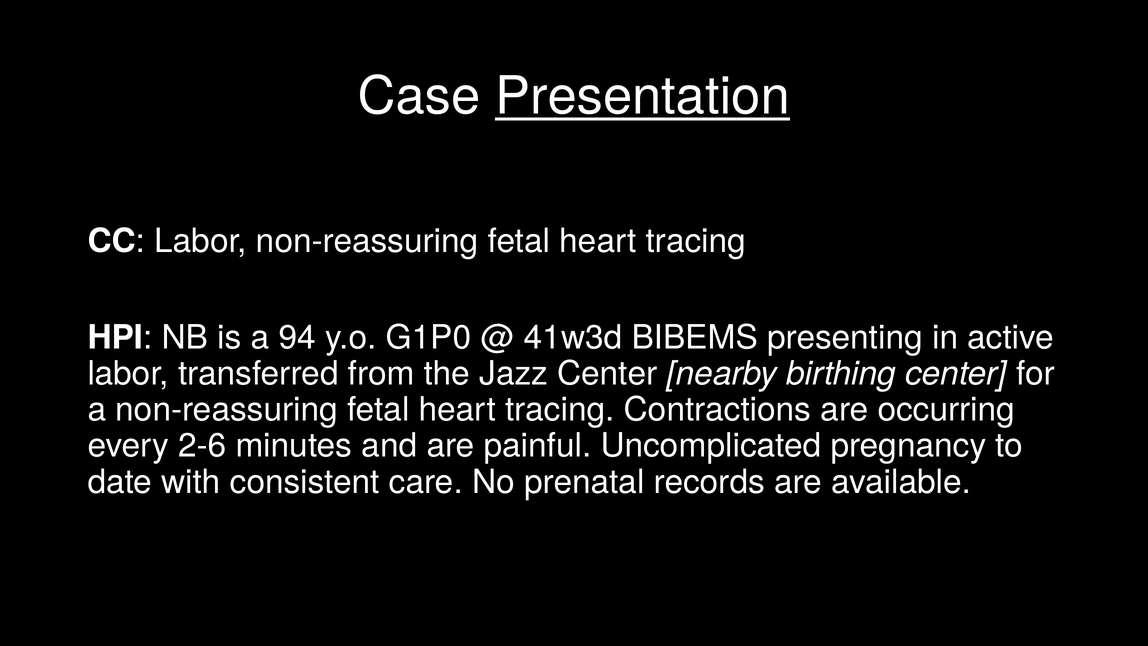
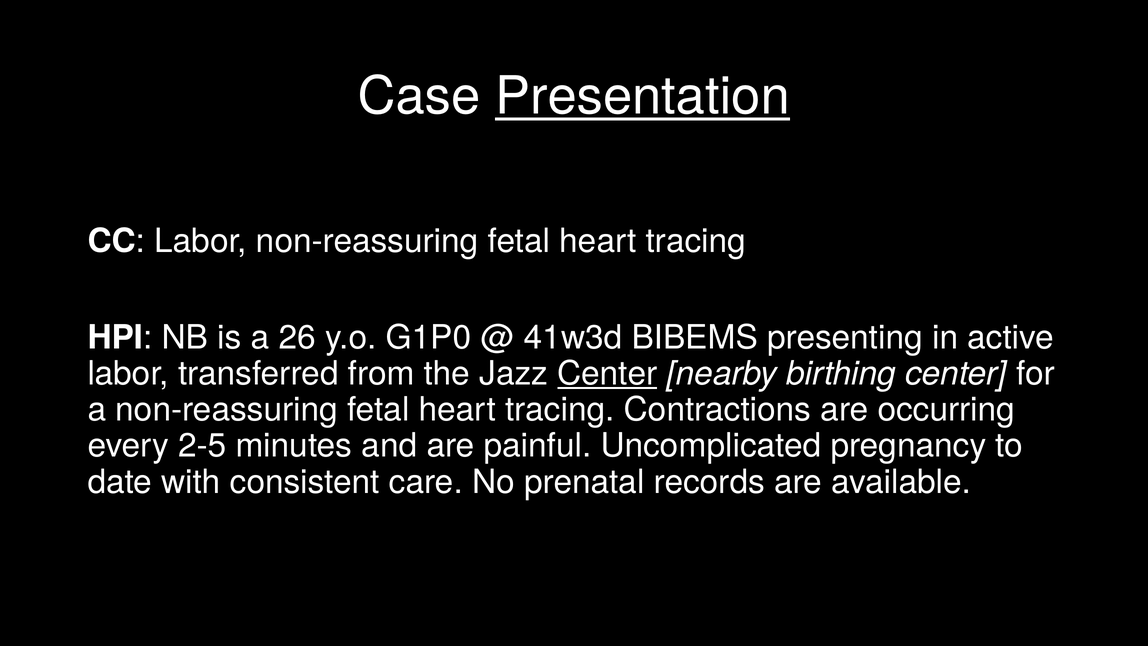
94: 94 -> 26 (297, 337)
Center underline: none -> present (607, 373)
2-6: 2-6 -> 2-5 (202, 446)
